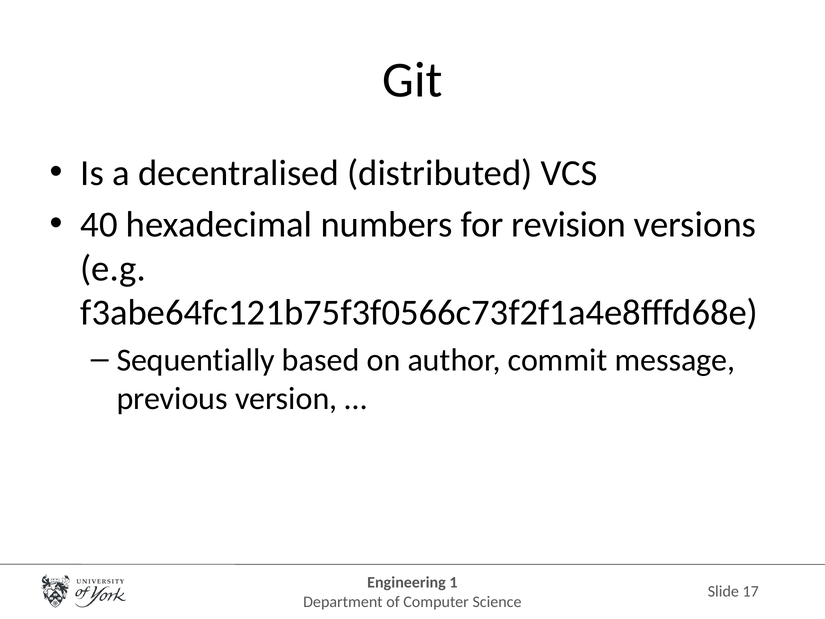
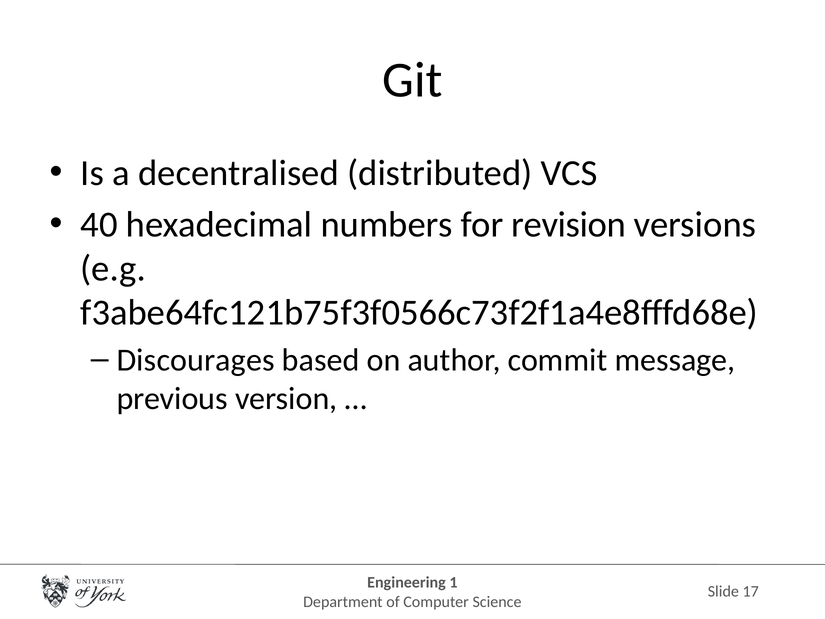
Sequentially: Sequentially -> Discourages (196, 360)
